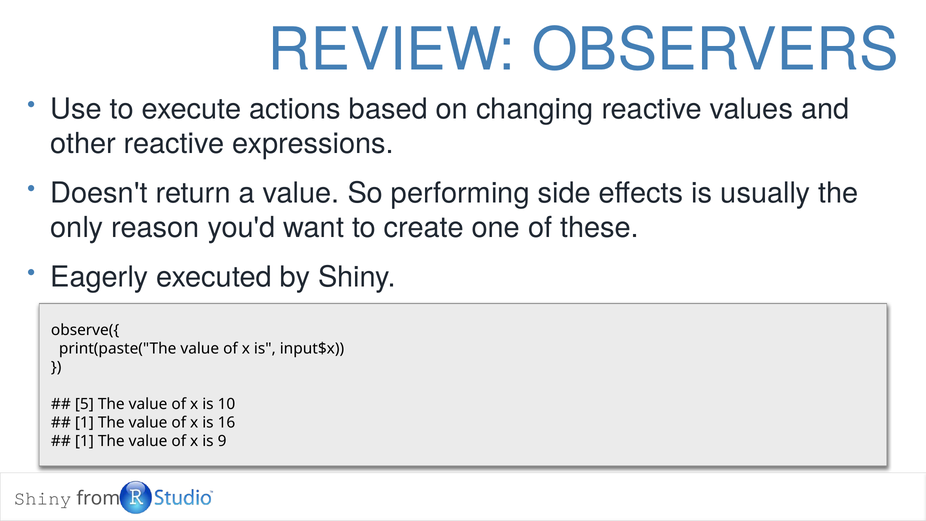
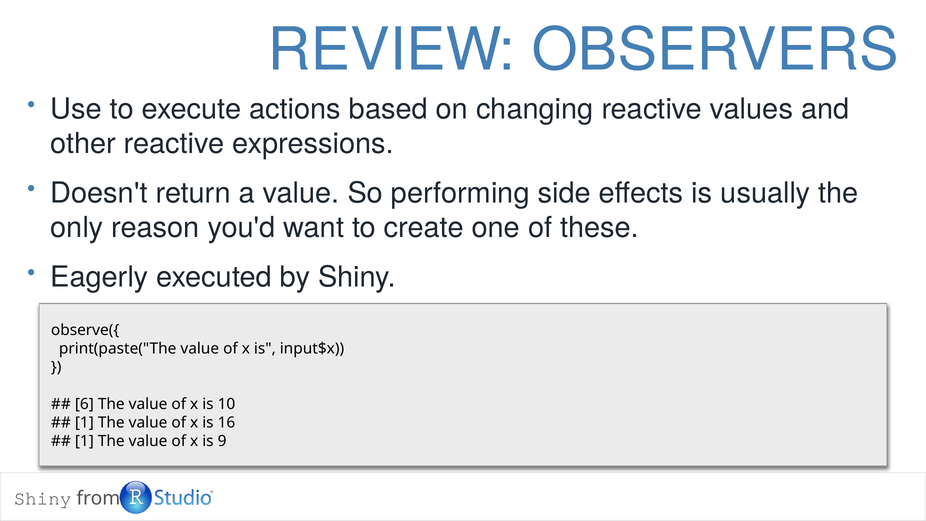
5: 5 -> 6 (84, 404)
